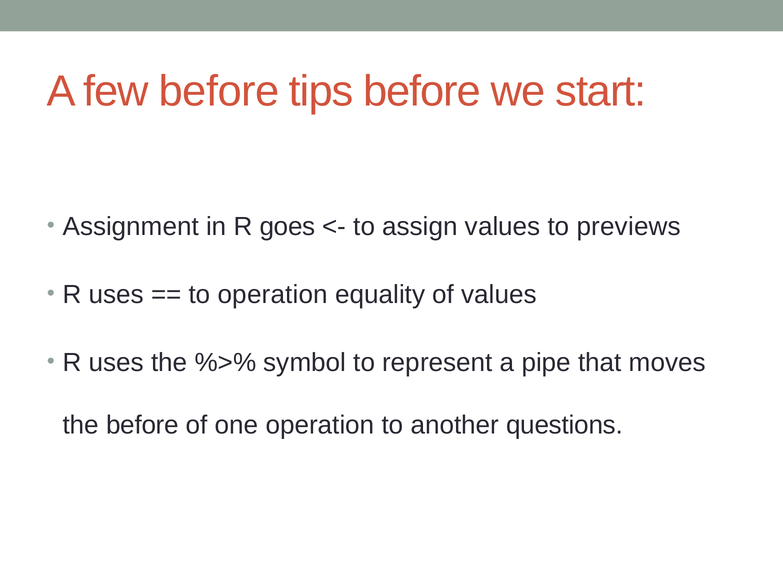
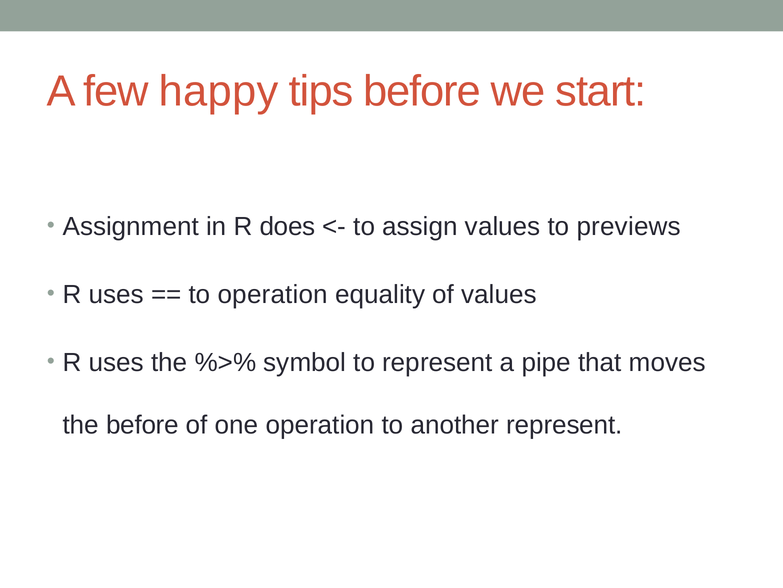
few before: before -> happy (219, 91)
goes: goes -> does (287, 226)
another questions: questions -> represent (564, 425)
